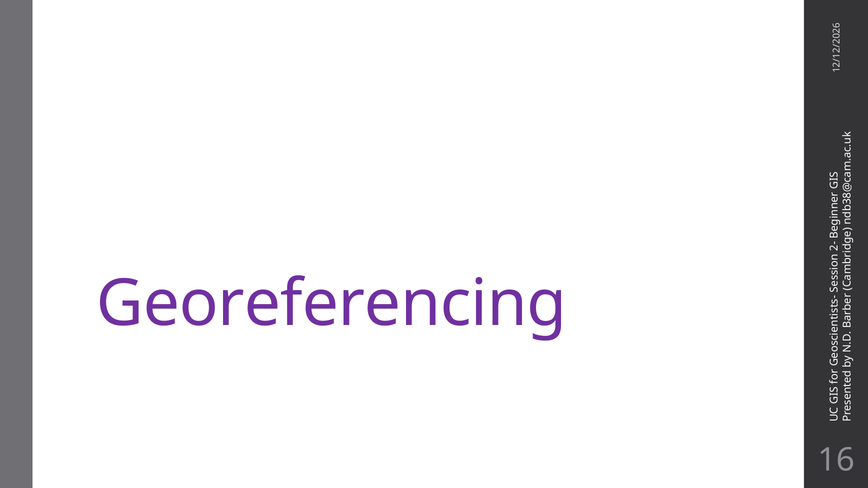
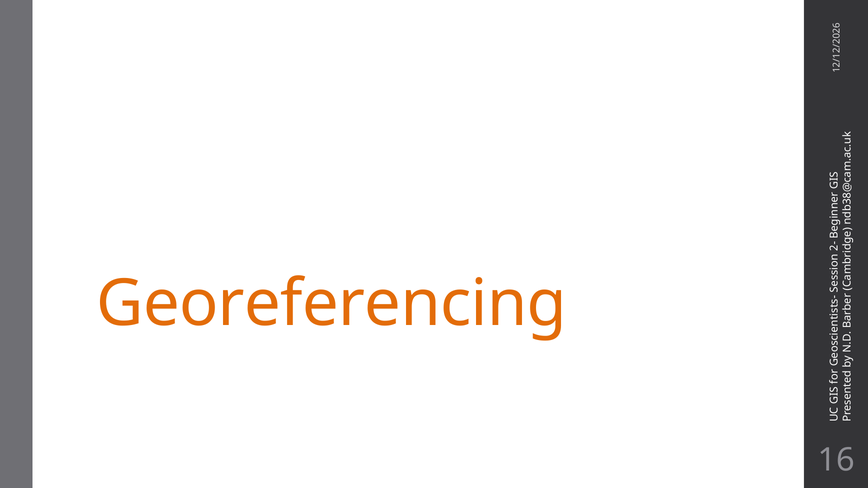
Georeferencing colour: purple -> orange (331, 304)
